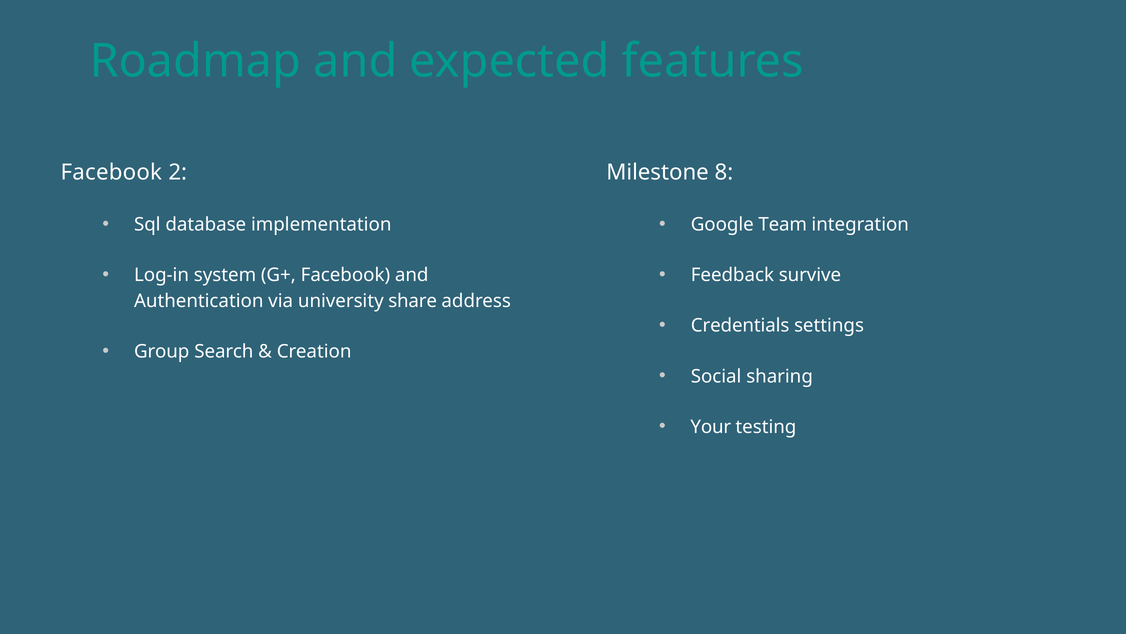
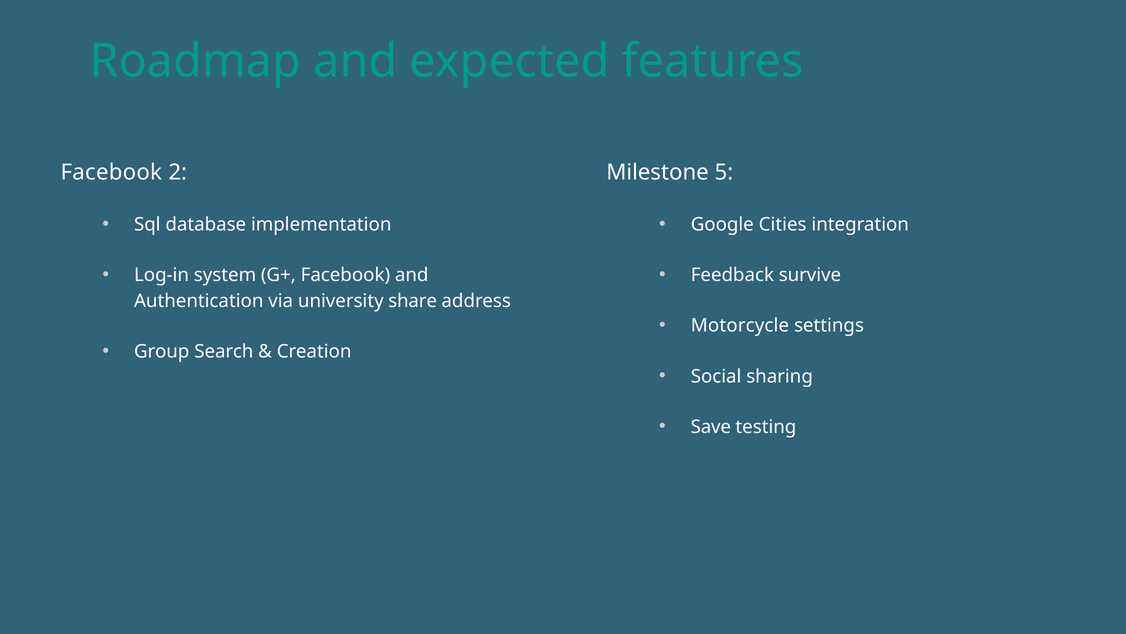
8: 8 -> 5 (724, 172)
Team: Team -> Cities (783, 224)
Credentials: Credentials -> Motorcycle (740, 325)
Your: Your -> Save (711, 426)
